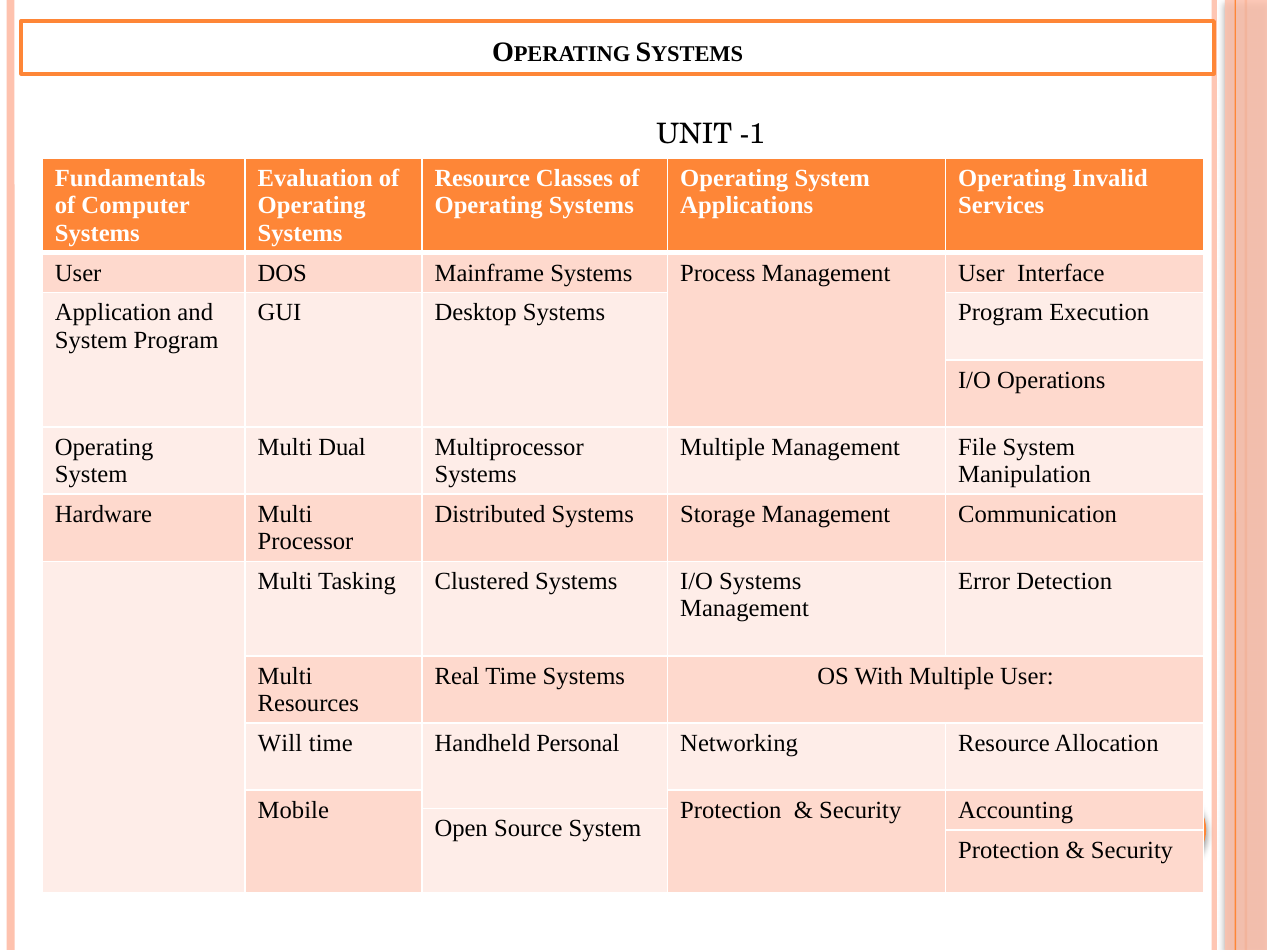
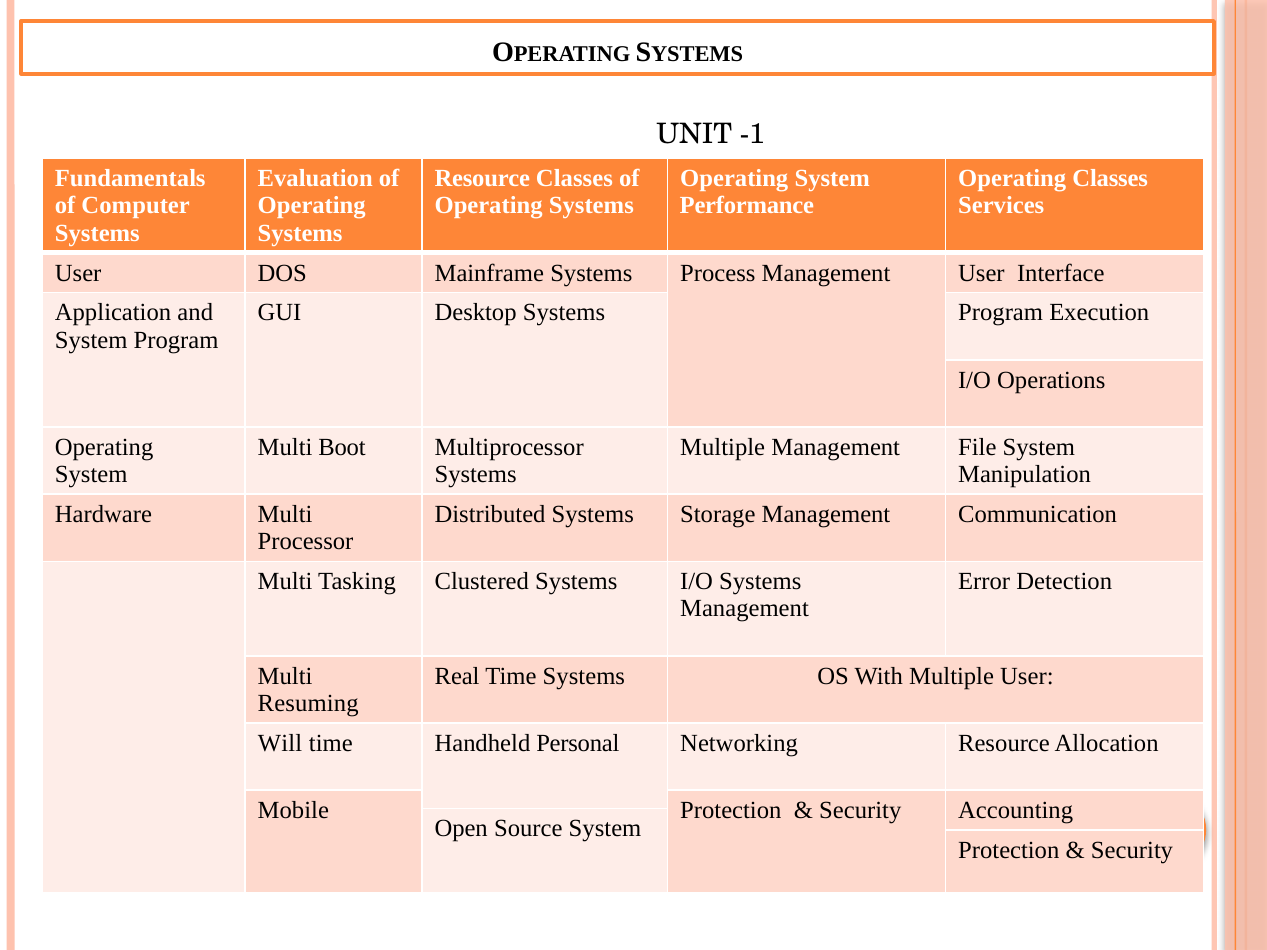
Operating Invalid: Invalid -> Classes (1110, 179)
Applications: Applications -> Performance (747, 206)
Dual: Dual -> Boot (342, 447)
Resources: Resources -> Resuming (308, 703)
